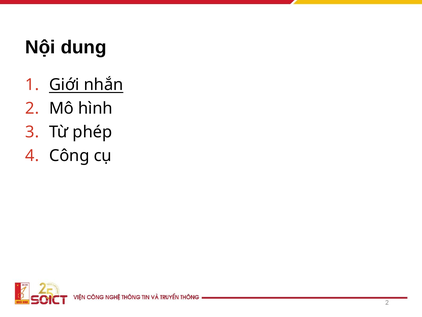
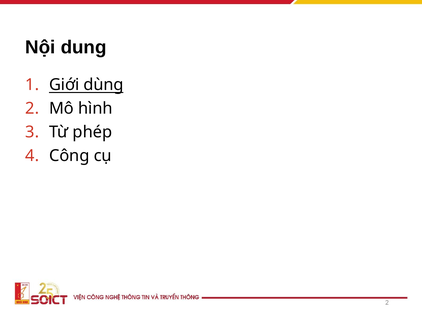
nhắn: nhắn -> dùng (104, 85)
